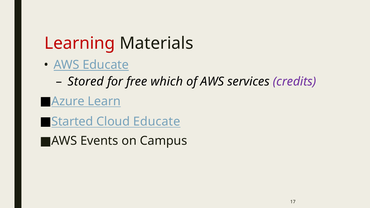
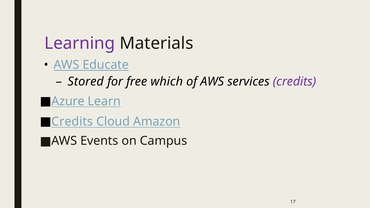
Learning colour: red -> purple (80, 43)
Started: Started -> Credits (72, 122)
Cloud Educate: Educate -> Amazon (157, 122)
